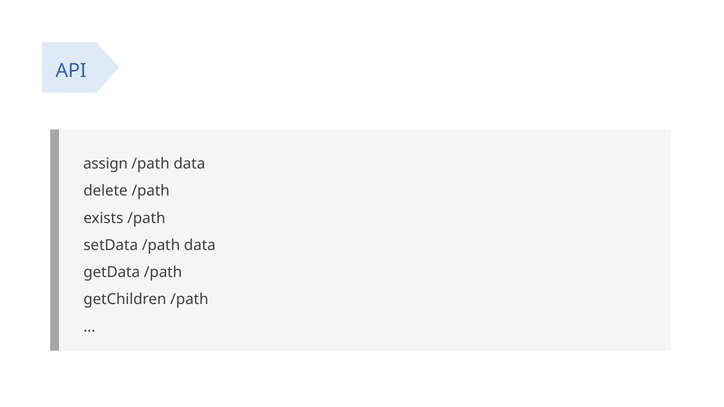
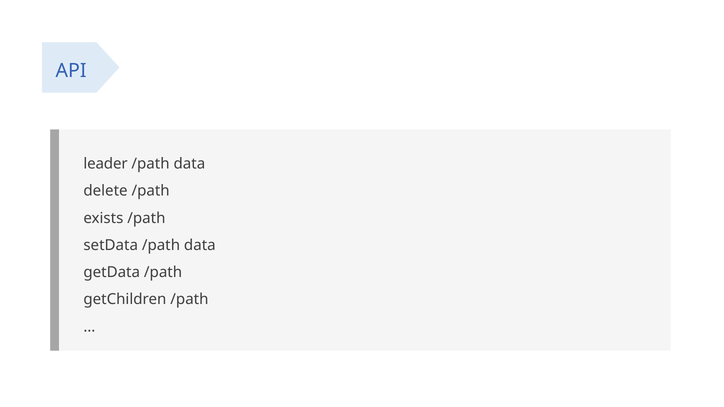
assign: assign -> leader (106, 164)
